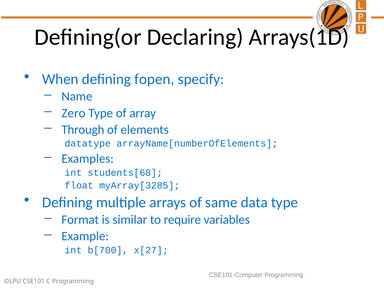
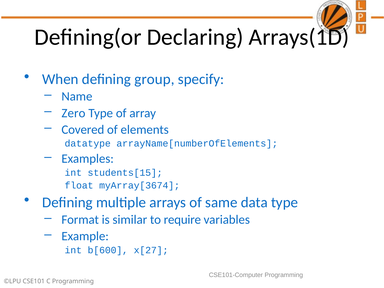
fopen: fopen -> group (154, 79)
Through: Through -> Covered (83, 130)
students[68: students[68 -> students[15 (125, 173)
myArray[3285: myArray[3285 -> myArray[3674 (140, 185)
b[700: b[700 -> b[600 (108, 250)
